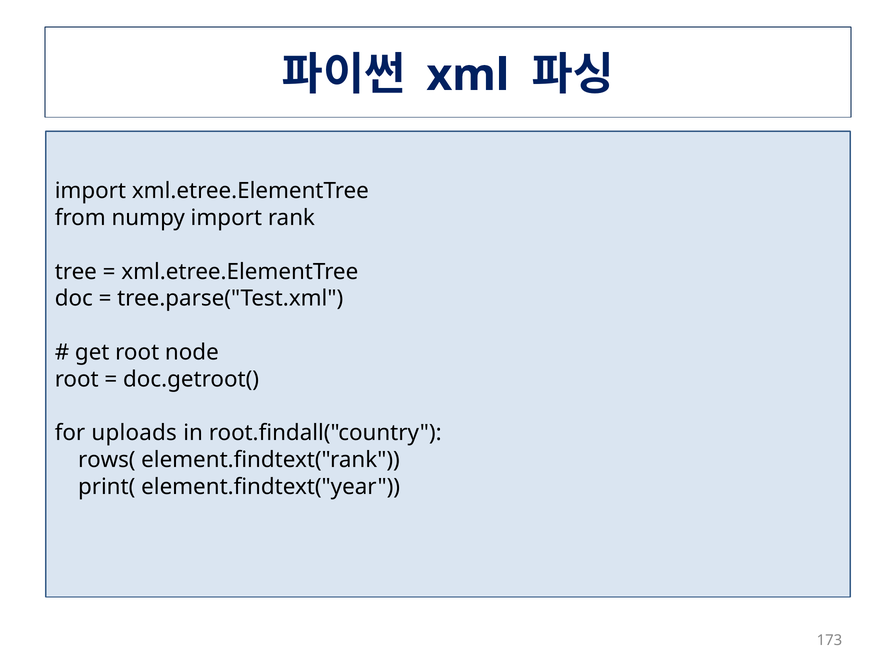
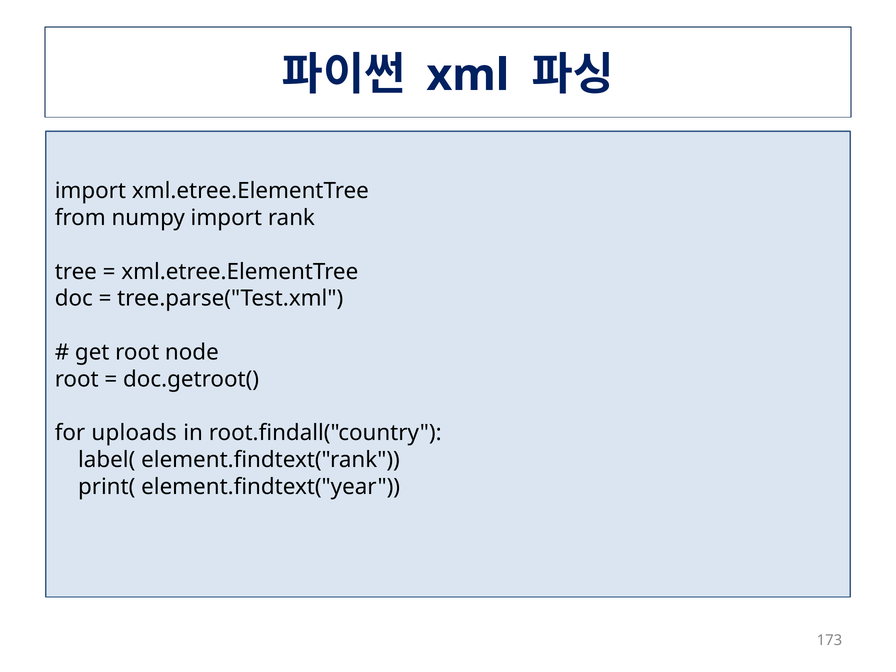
rows(: rows( -> label( (107, 460)
